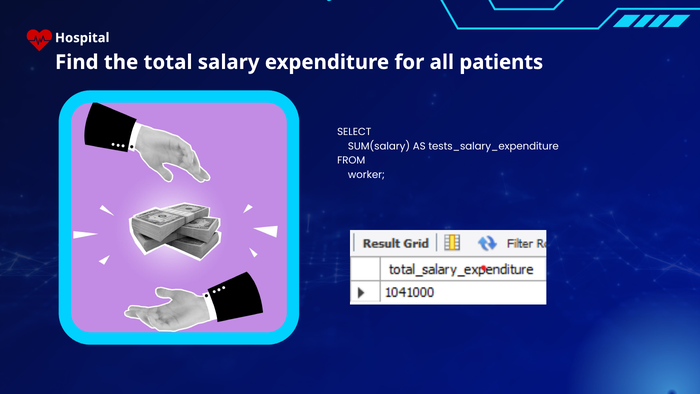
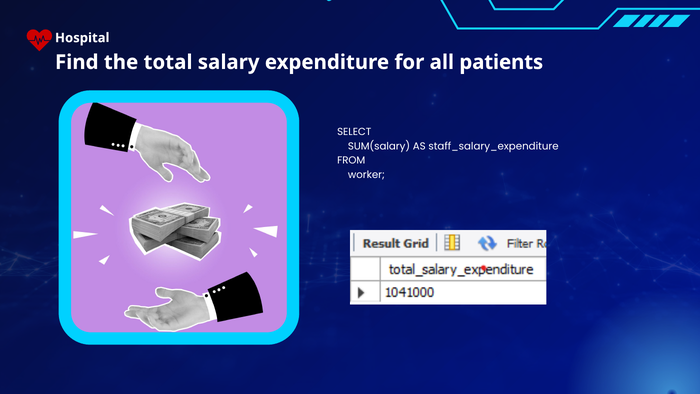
tests_salary_expenditure: tests_salary_expenditure -> staff_salary_expenditure (494, 146)
